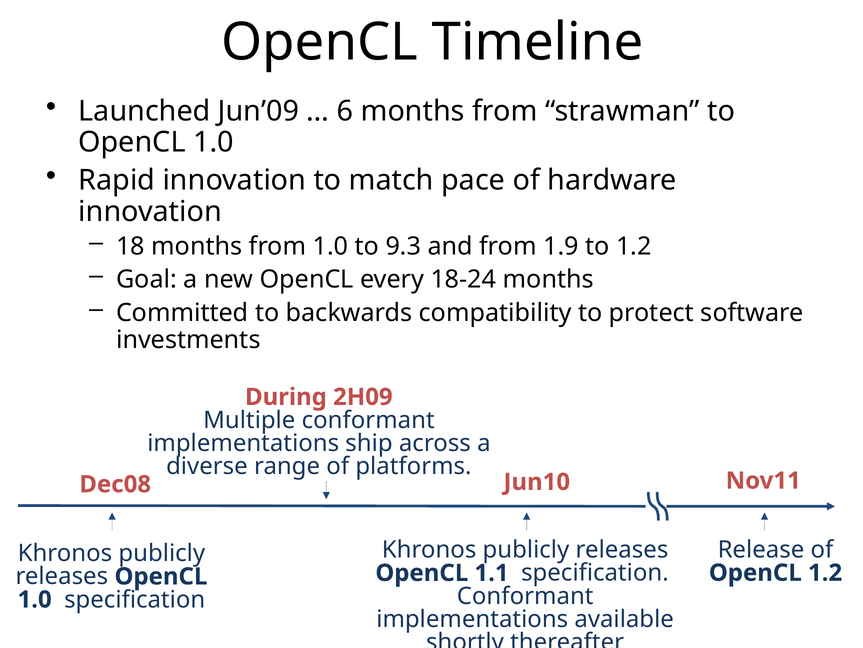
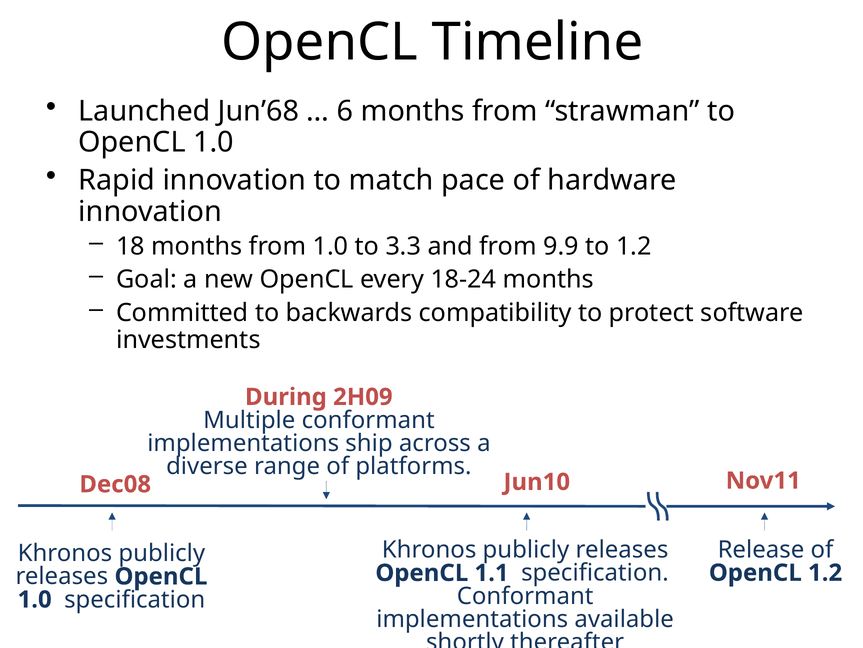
Jun’09: Jun’09 -> Jun’68 (258, 111)
9.3: 9.3 -> 3.3 (403, 246)
1.9: 1.9 -> 9.9 (561, 246)
